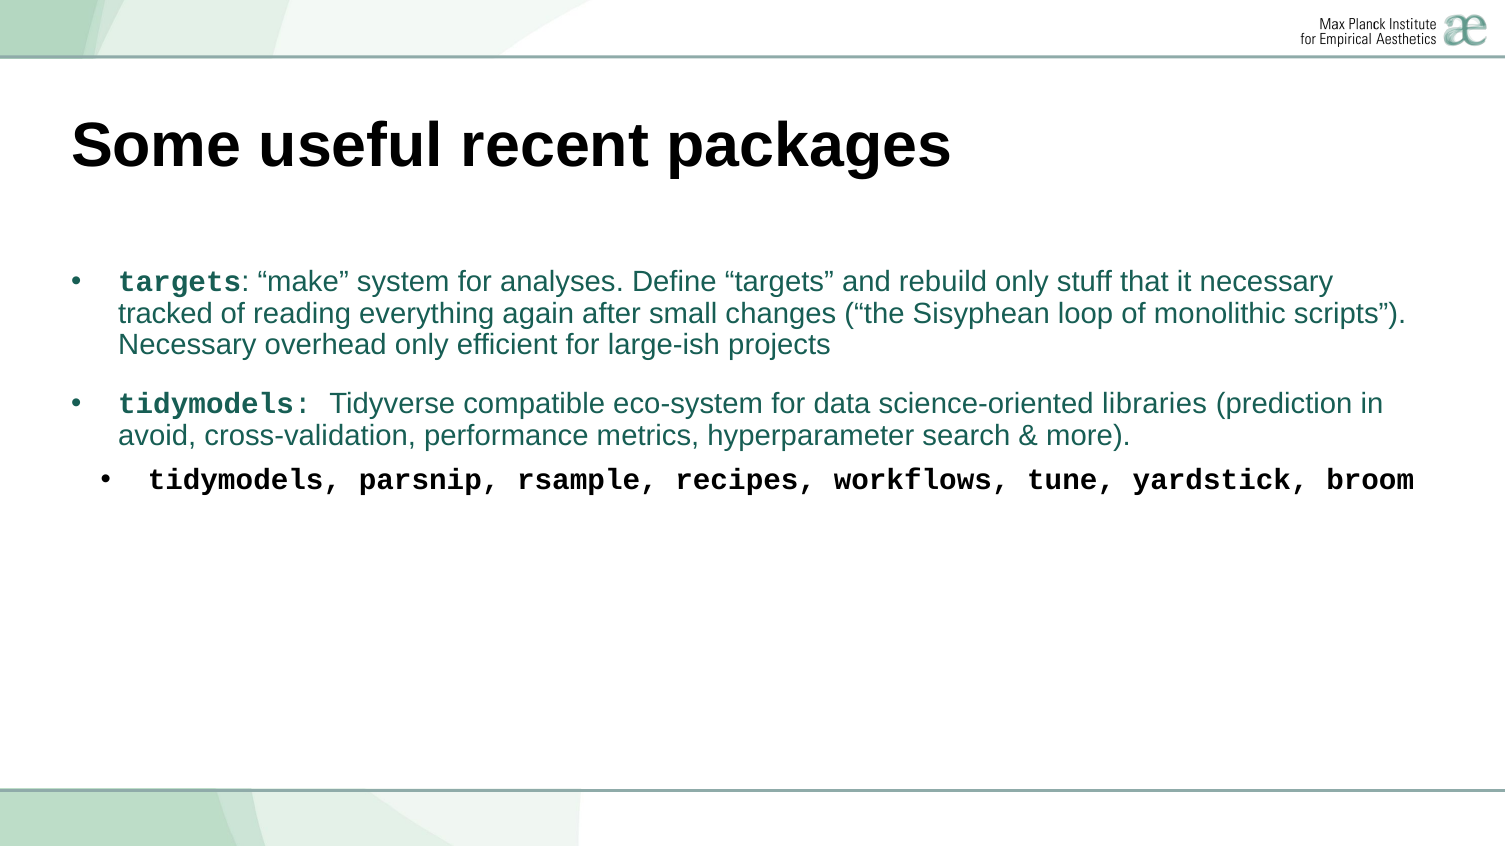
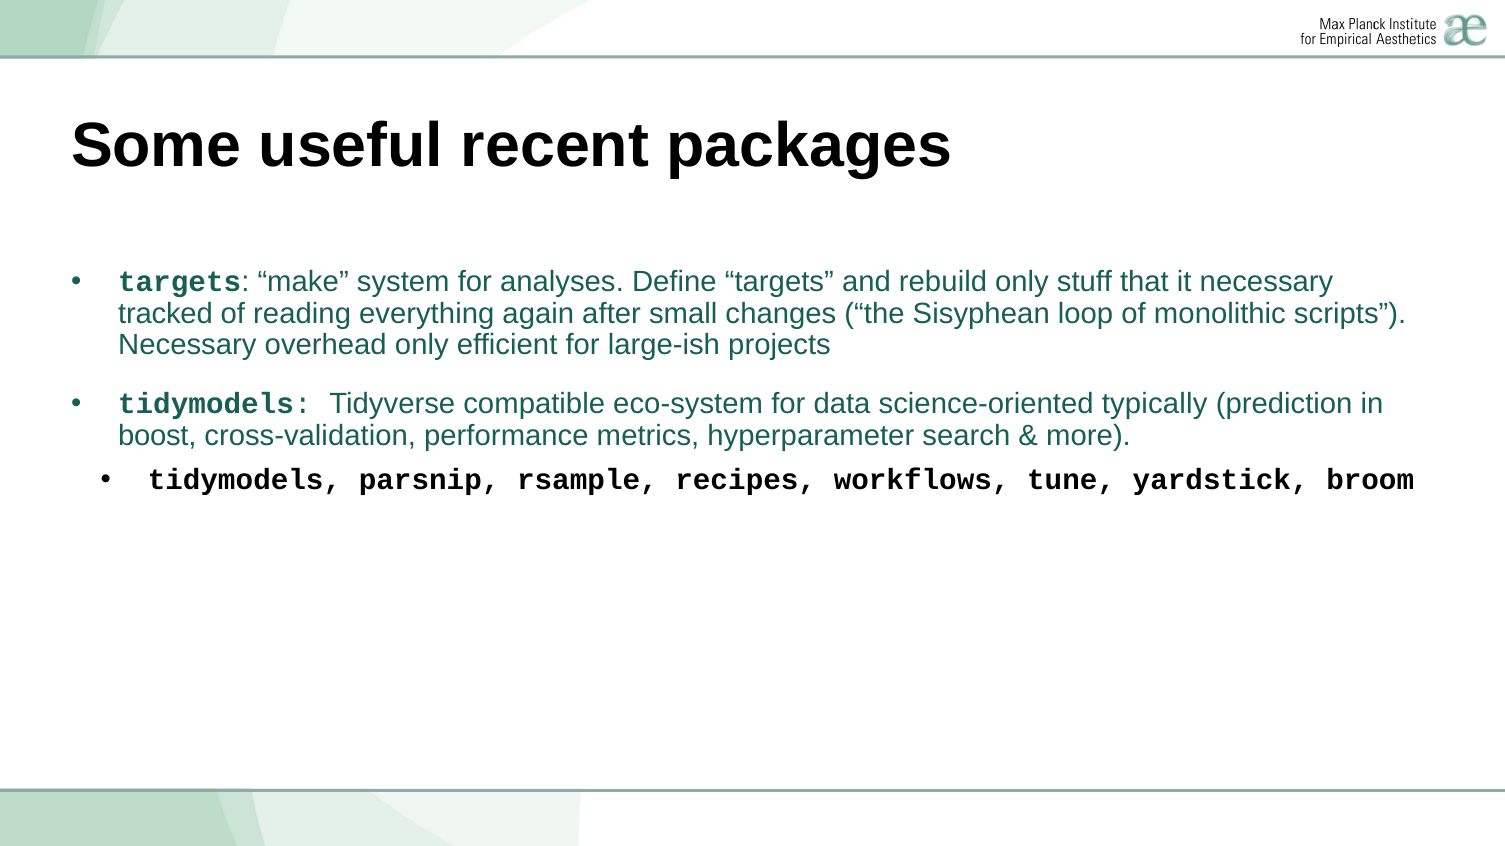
libraries: libraries -> typically (1155, 404)
avoid: avoid -> boost (157, 436)
